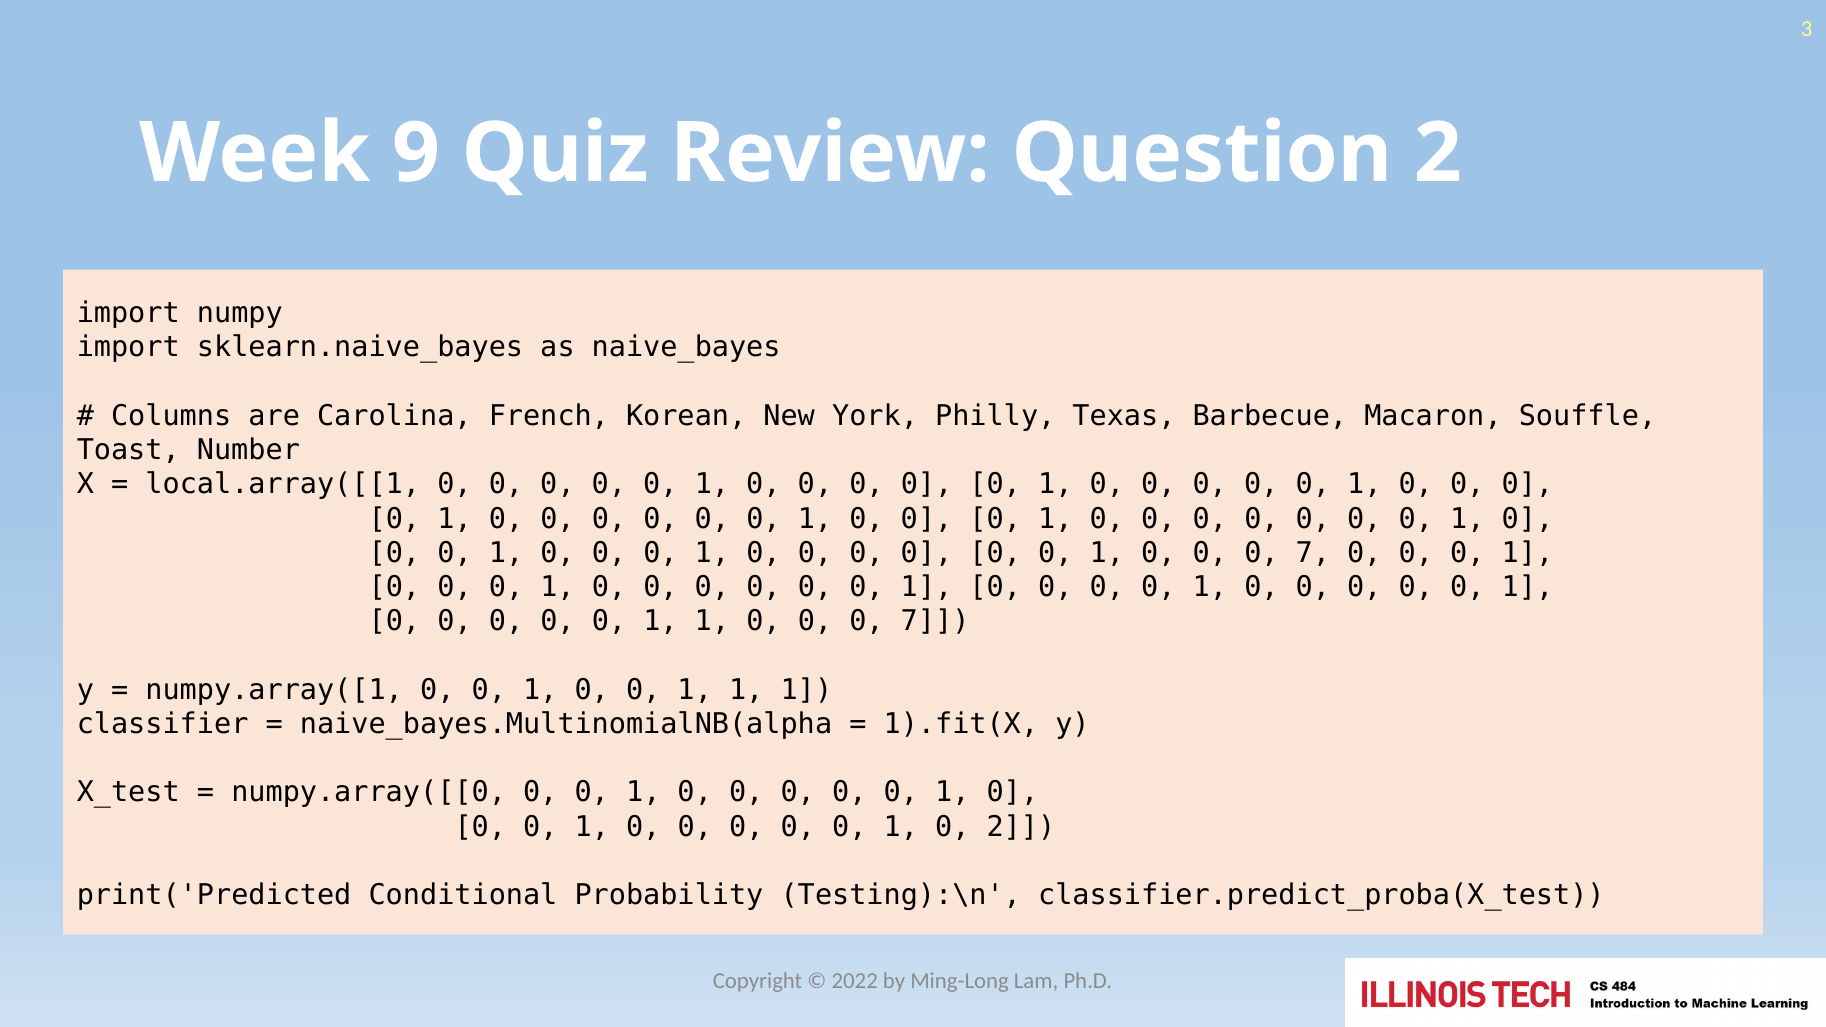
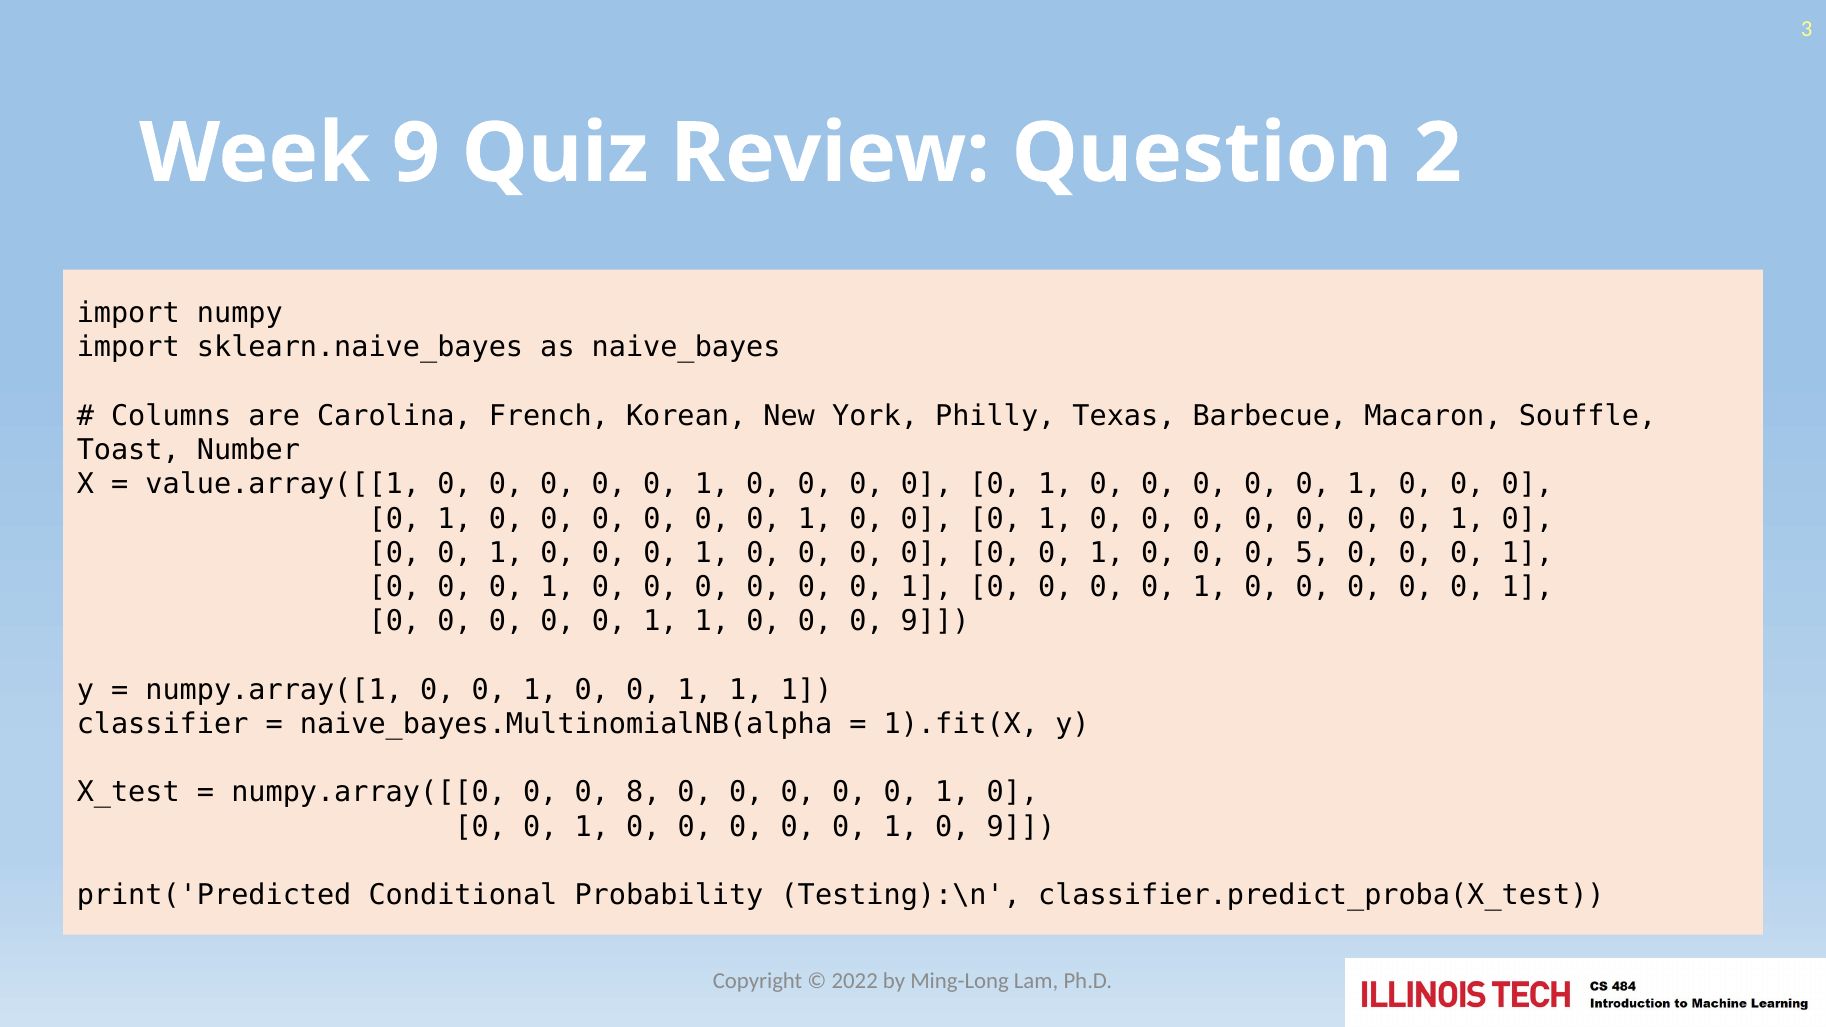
local.array([[1: local.array([[1 -> value.array([[1 (283, 484)
7: 7 -> 5 (1313, 553)
7: 7 -> 9 (935, 621)
numpy.array([[0 0 0 1: 1 -> 8 (643, 793)
1 0 2: 2 -> 9 (1021, 827)
